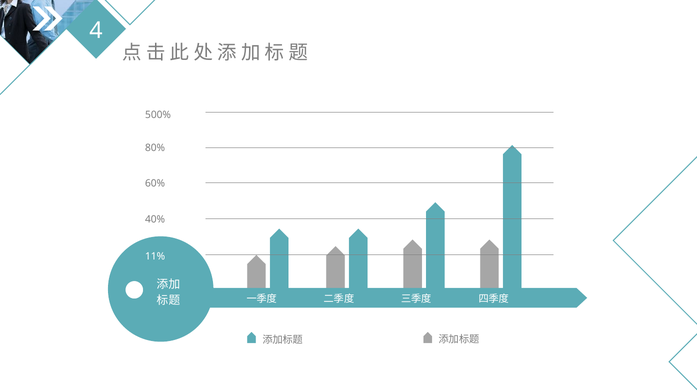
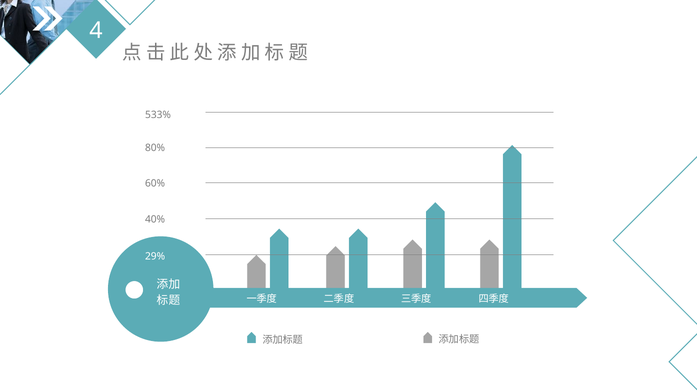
500%: 500% -> 533% (158, 115)
11%: 11% -> 29% (155, 257)
